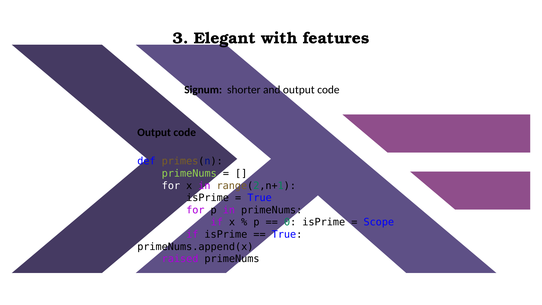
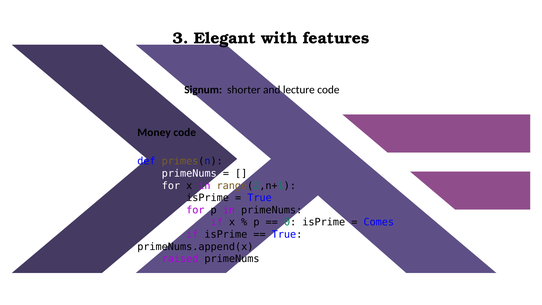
and output: output -> lecture (299, 90)
Output: Output -> Money (154, 132)
primeNums colour: light green -> white (189, 173)
Scope: Scope -> Comes (379, 222)
